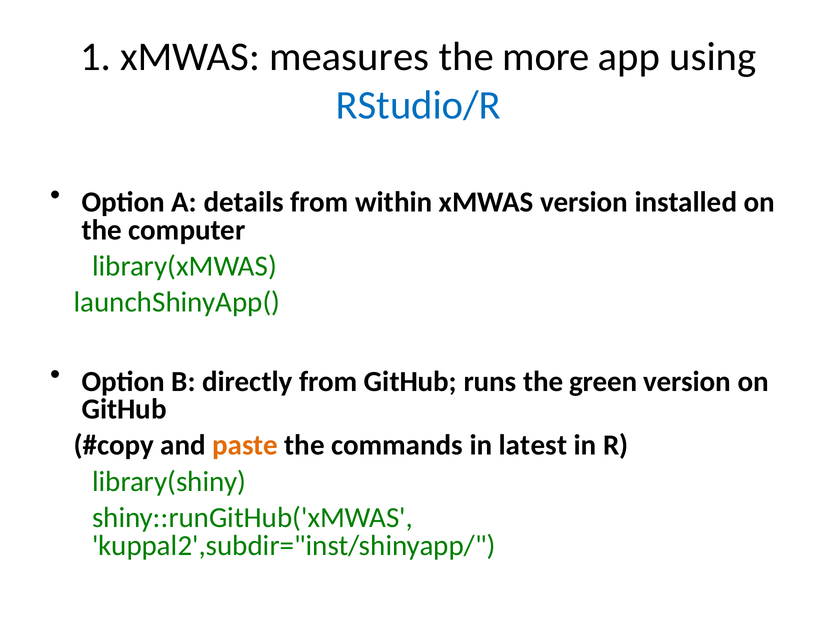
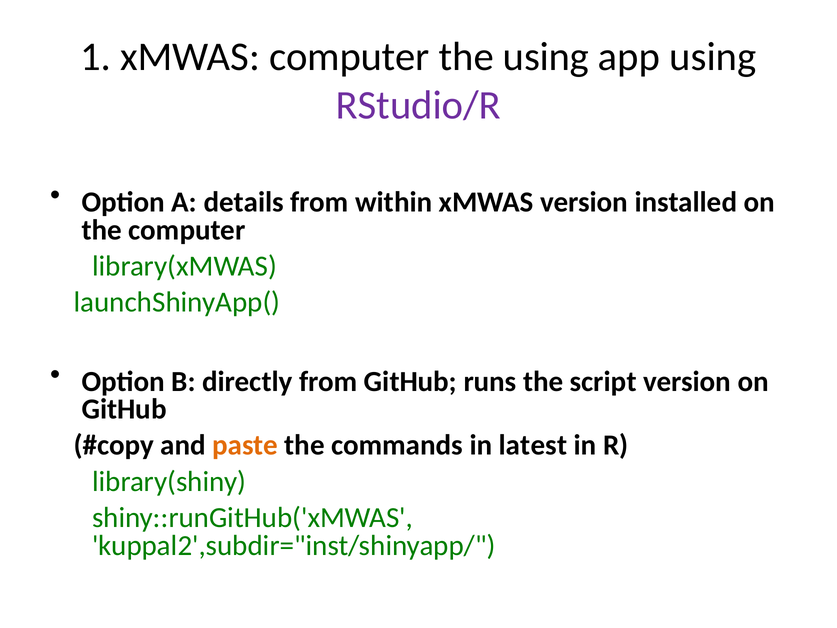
xMWAS measures: measures -> computer (349, 57)
the more: more -> using (546, 57)
RStudio/R colour: blue -> purple (418, 105)
green: green -> script (603, 381)
